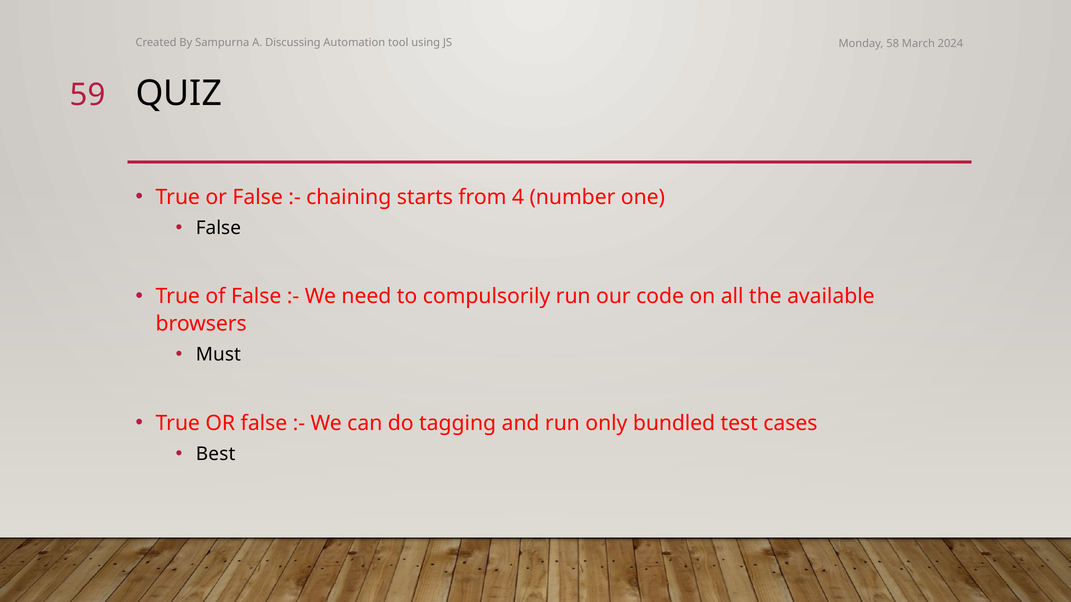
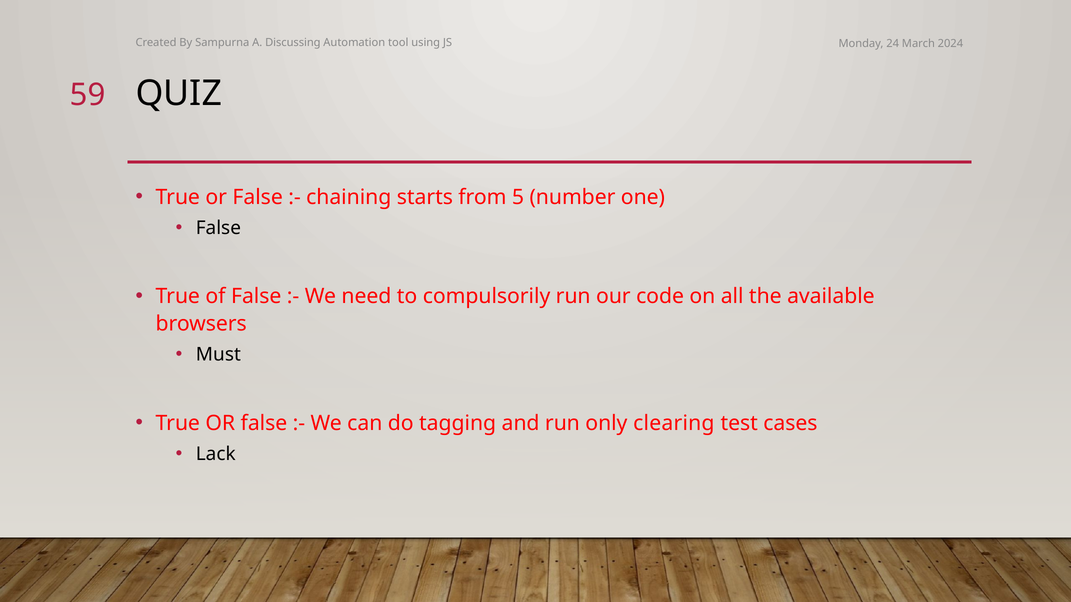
58: 58 -> 24 (893, 43)
4: 4 -> 5 (518, 197)
bundled: bundled -> clearing (674, 423)
Best: Best -> Lack (216, 454)
